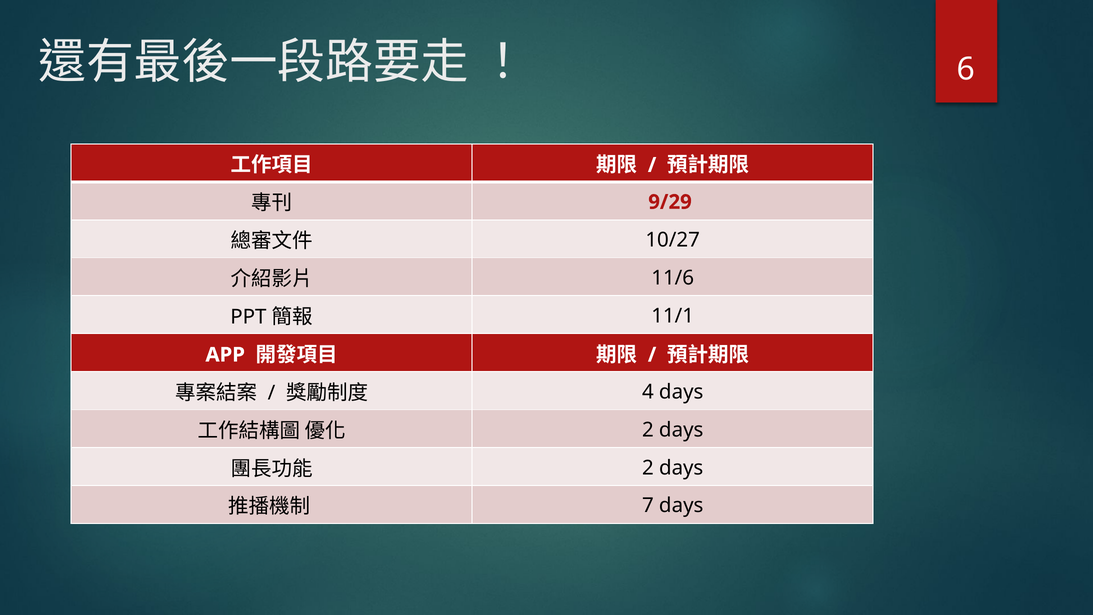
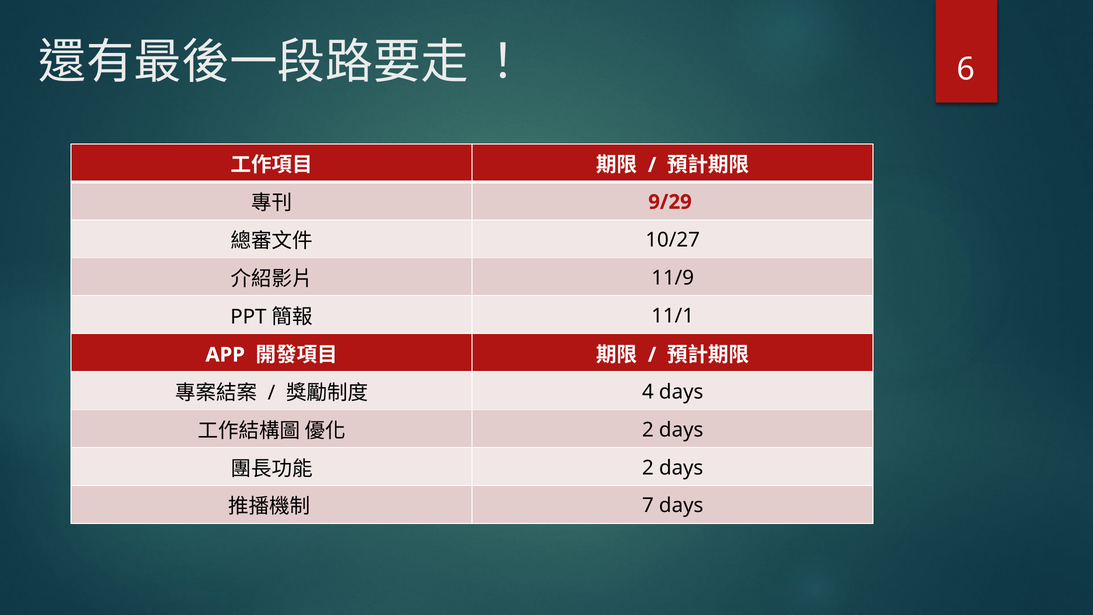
11/6: 11/6 -> 11/9 (673, 278)
